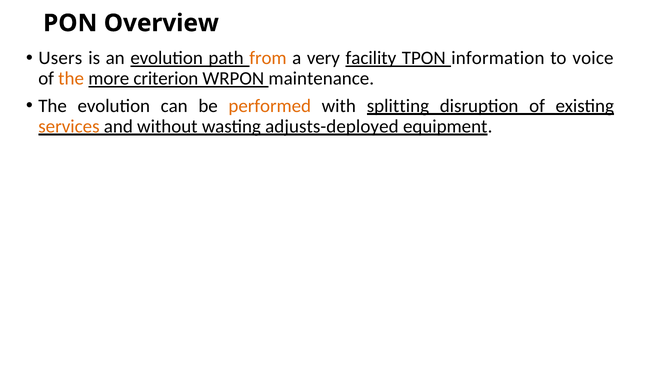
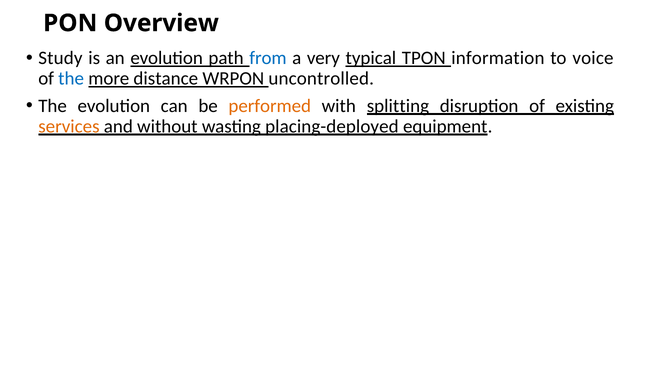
Users: Users -> Study (60, 58)
from colour: orange -> blue (268, 58)
facility: facility -> typical (371, 58)
the colour: orange -> blue (71, 79)
criterion: criterion -> distance (166, 79)
maintenance: maintenance -> uncontrolled (321, 79)
adjusts-deployed: adjusts-deployed -> placing-deployed (332, 126)
